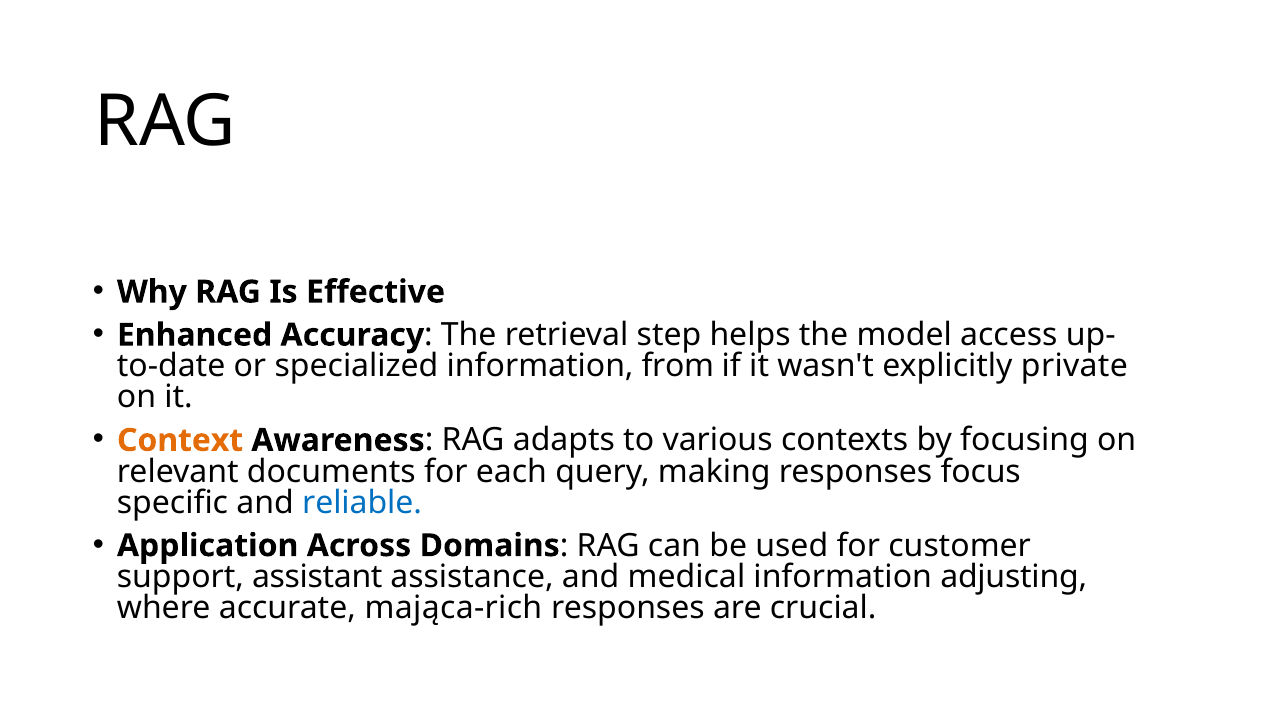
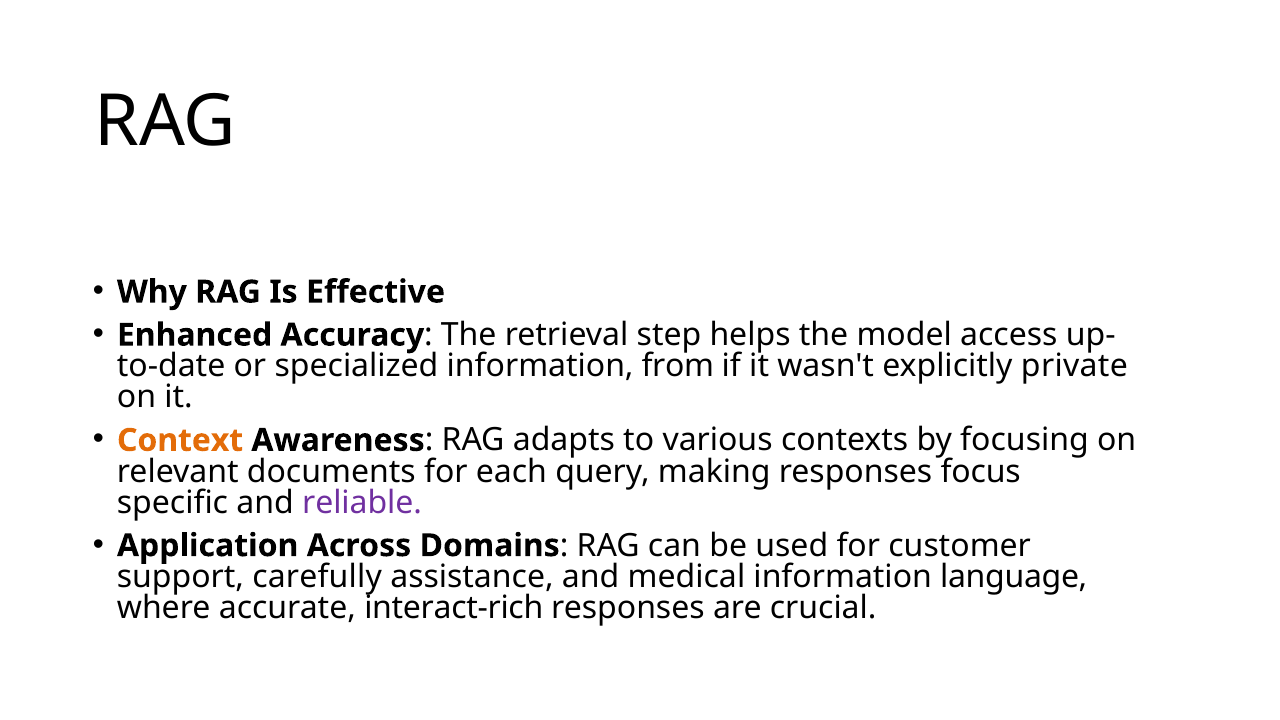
reliable colour: blue -> purple (362, 503)
assistant: assistant -> carefully (317, 577)
adjusting: adjusting -> language (1014, 577)
mająca-rich: mająca-rich -> interact-rich (454, 608)
